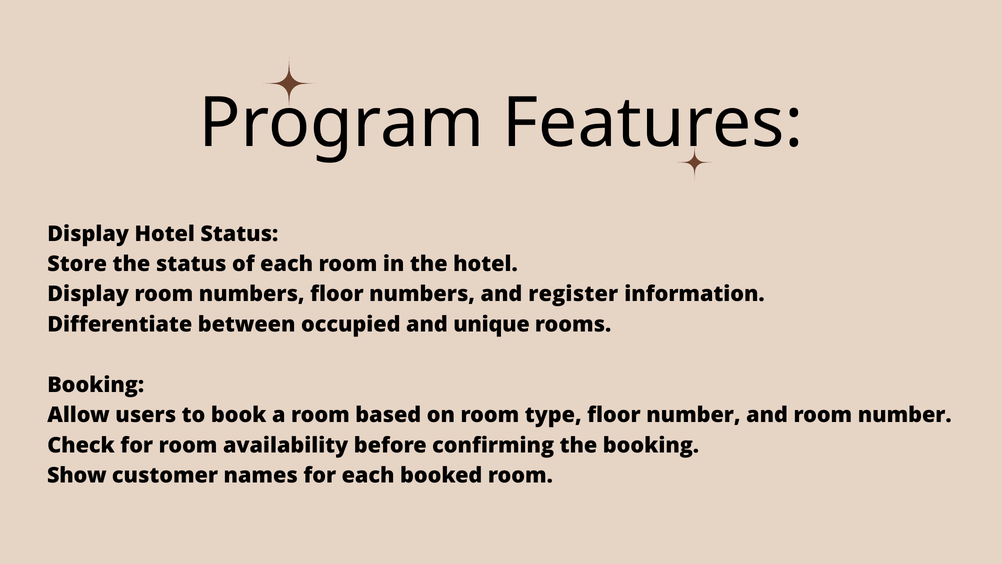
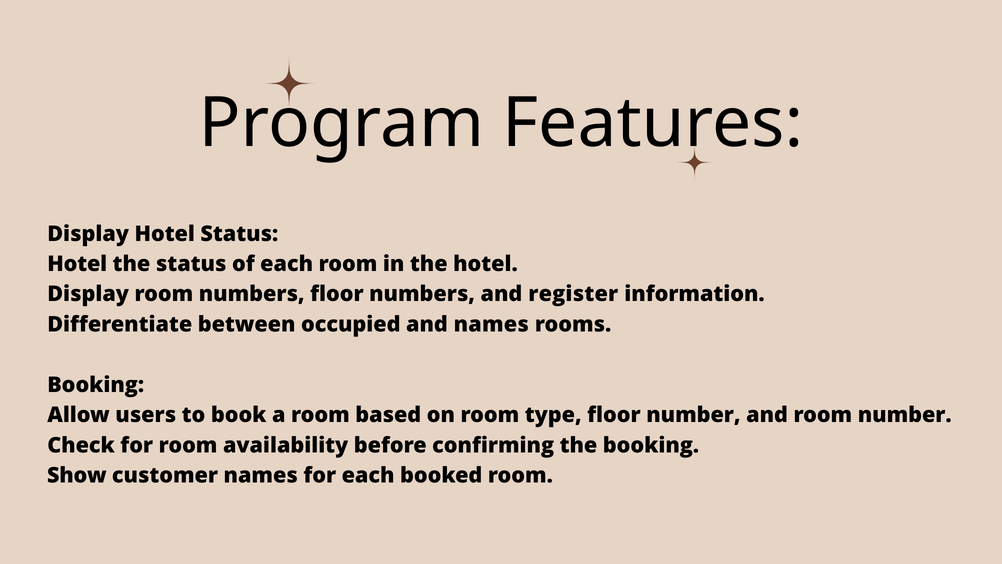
Store: Store -> Hotel (77, 264)
and unique: unique -> names (491, 324)
